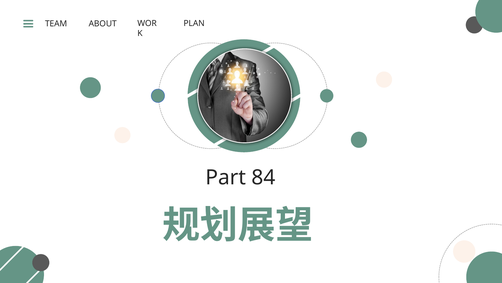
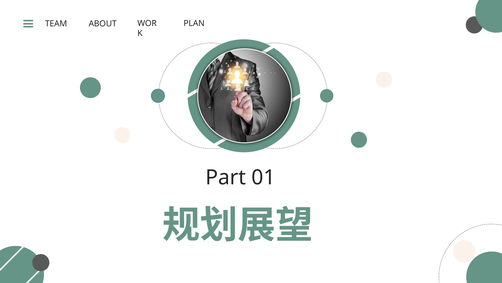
84: 84 -> 01 (263, 177)
